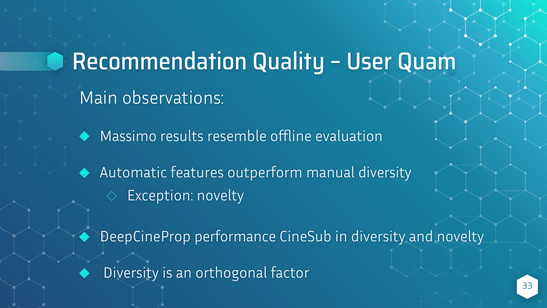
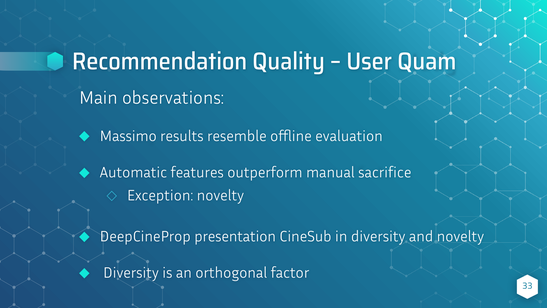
manual diversity: diversity -> sacrifice (385, 172)
performance: performance -> presentation (235, 236)
